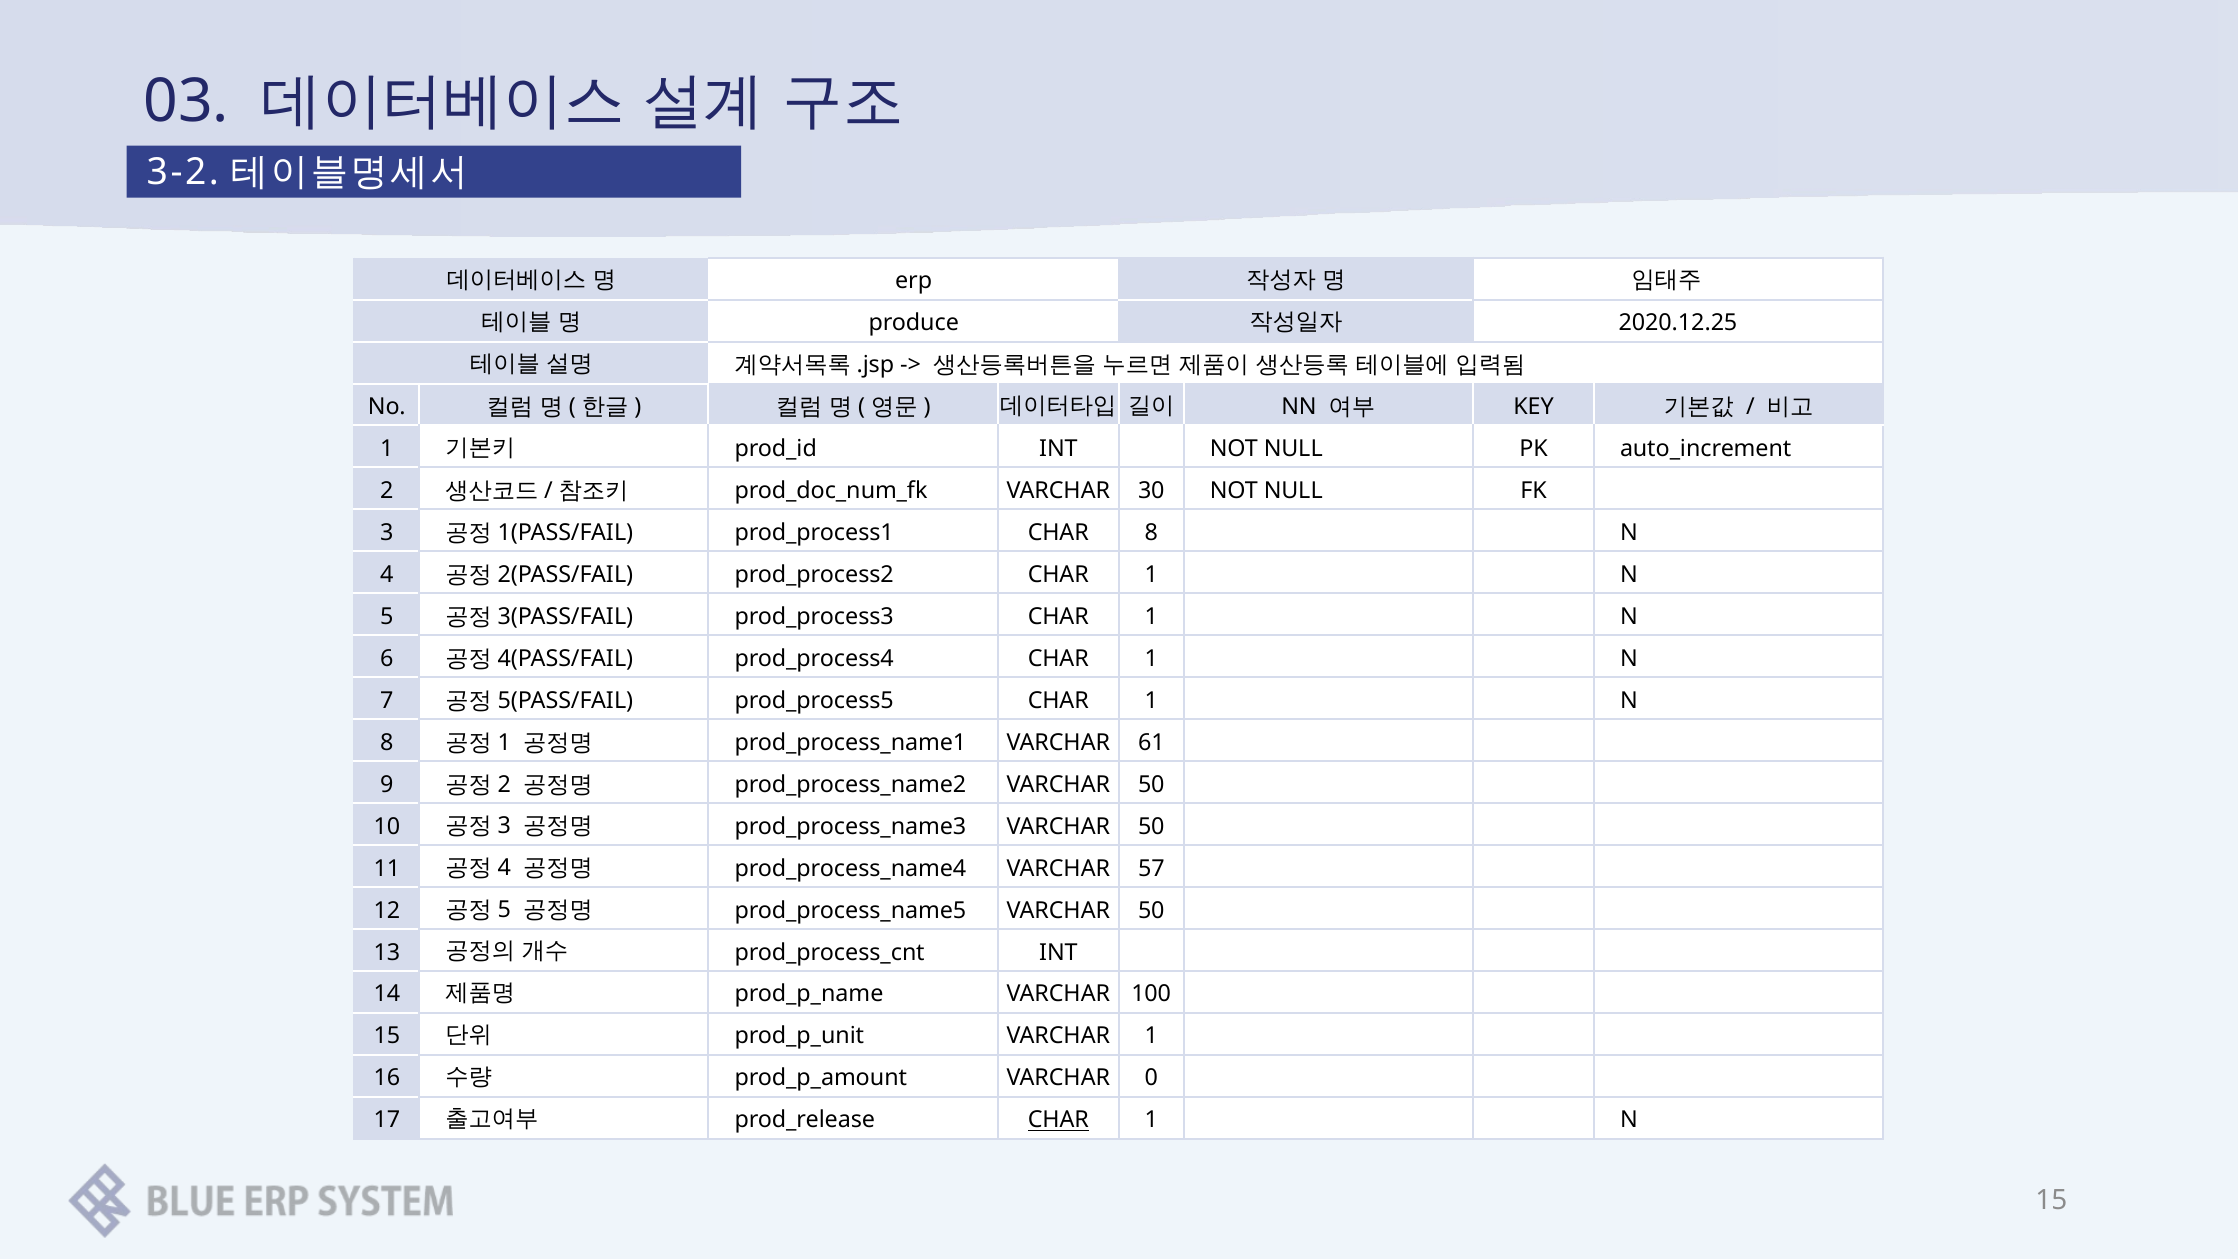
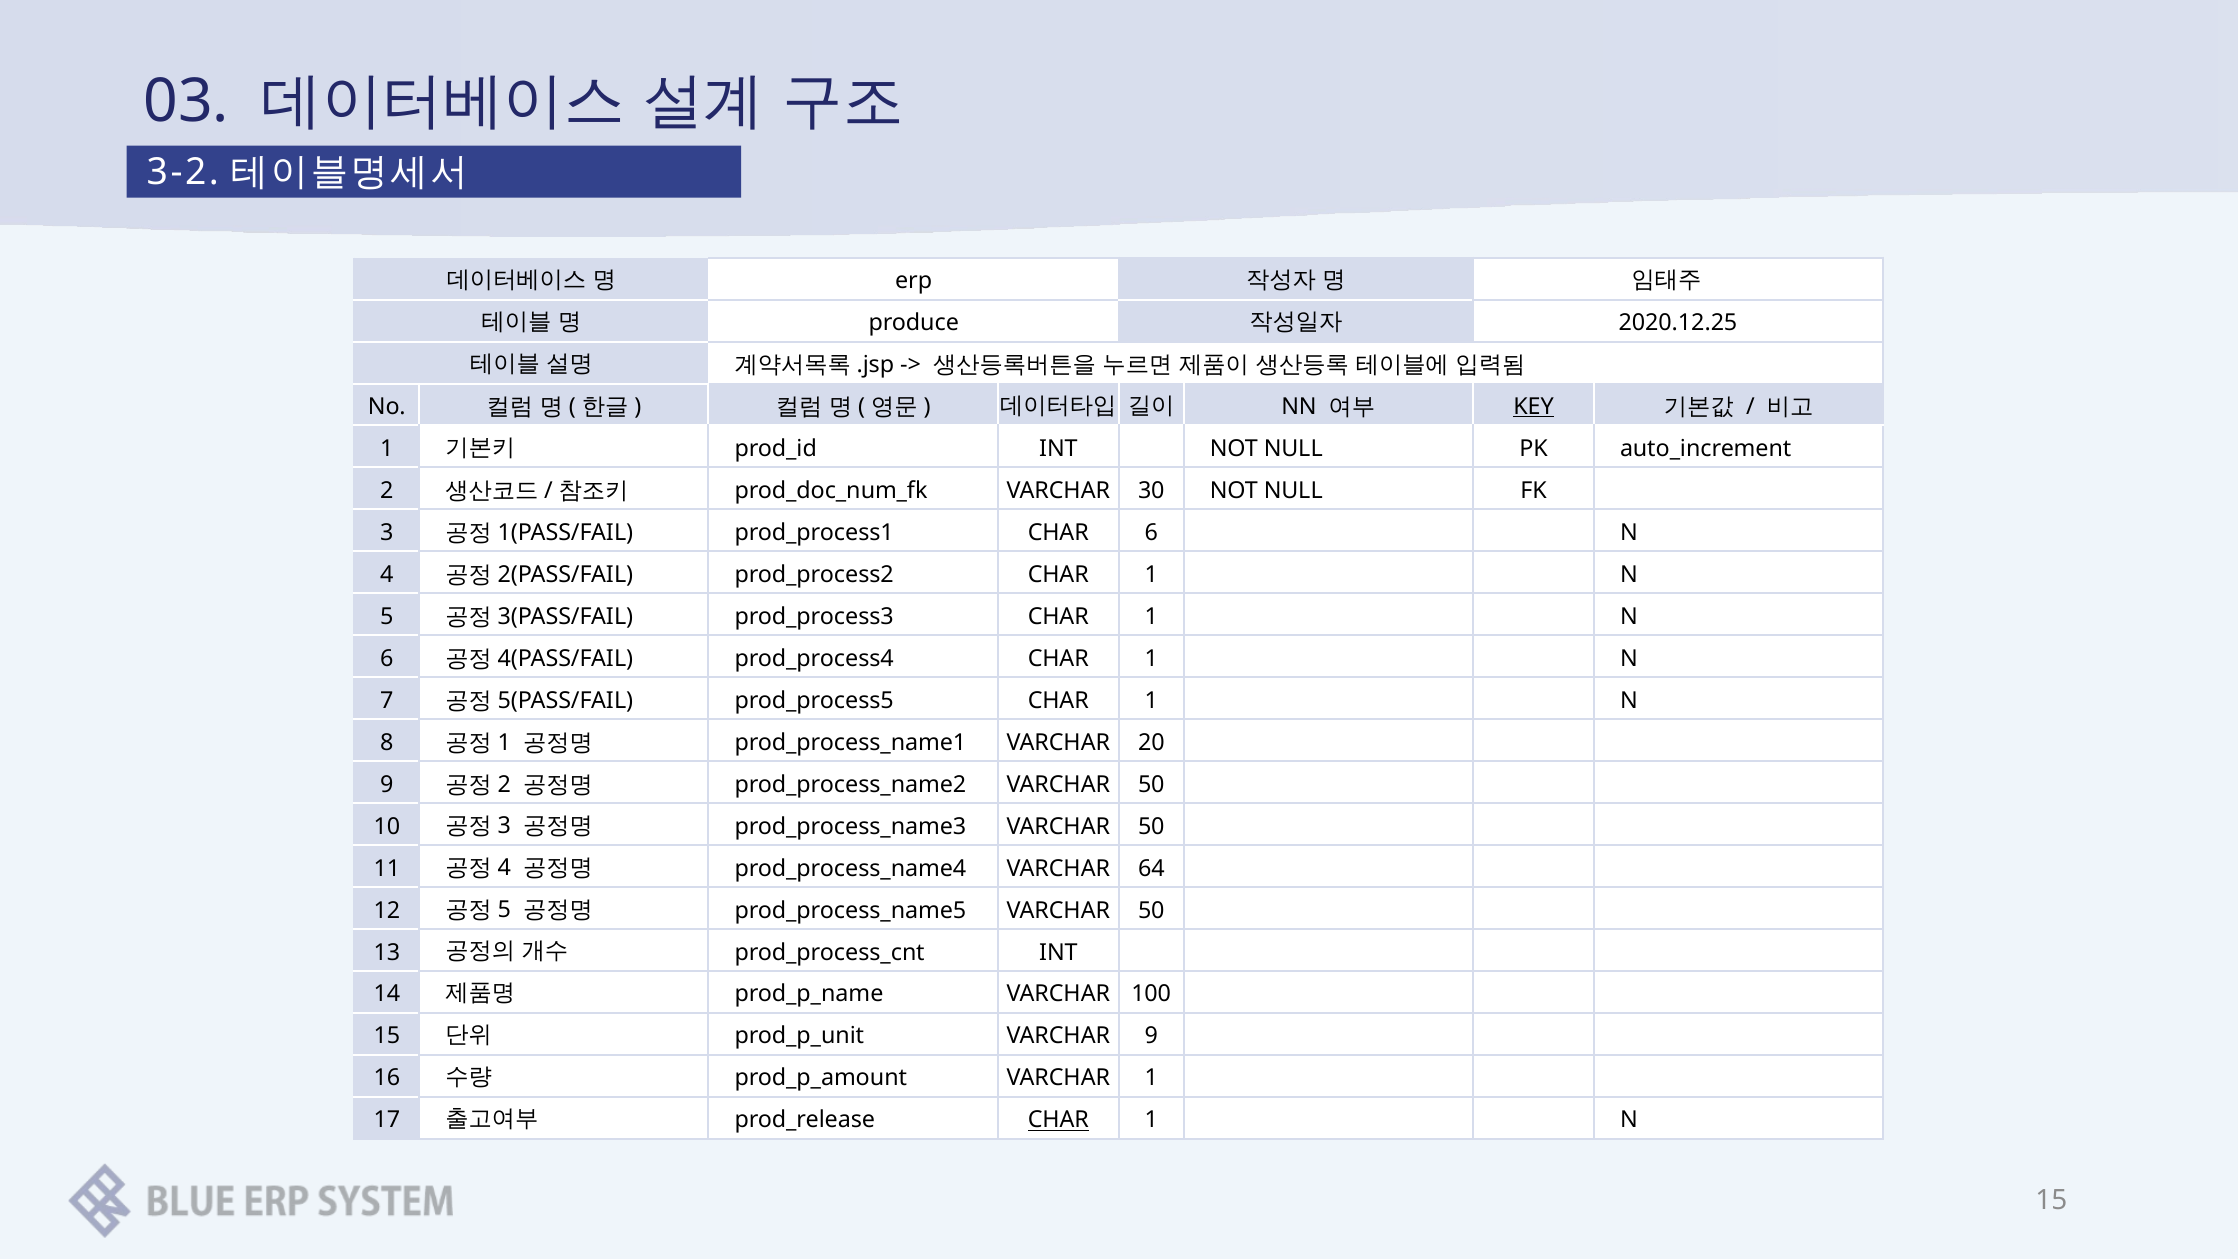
KEY underline: none -> present (1534, 407)
CHAR 8: 8 -> 6 (1151, 533)
61: 61 -> 20 (1151, 742)
57: 57 -> 64 (1151, 868)
VARCHAR 1: 1 -> 9 (1151, 1036)
VARCHAR 0: 0 -> 1 (1151, 1078)
